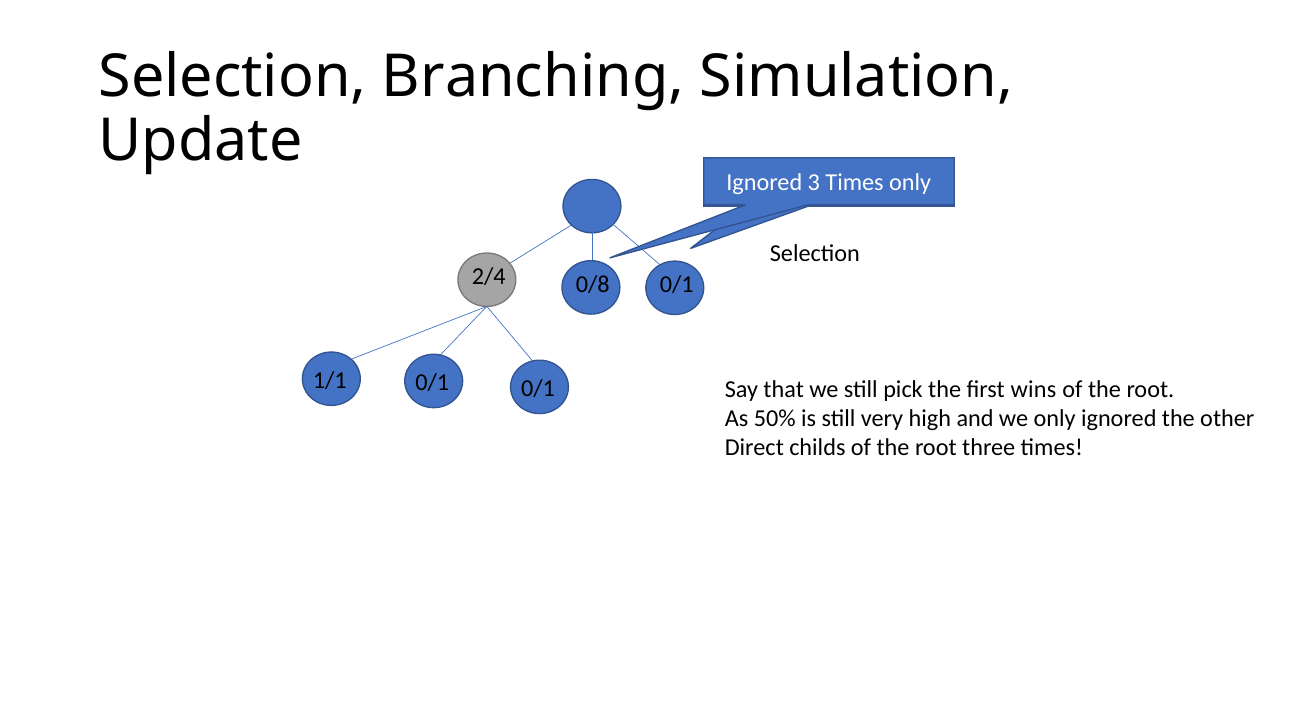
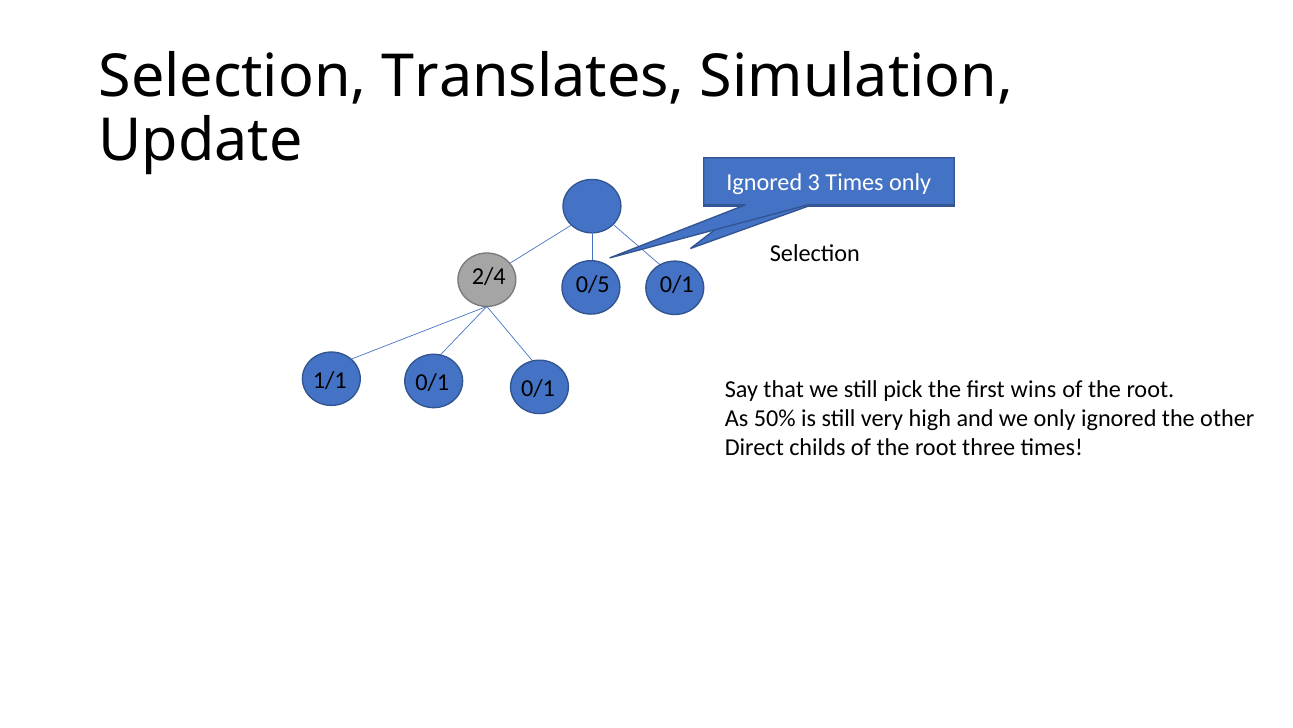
Branching: Branching -> Translates (533, 77)
0/8: 0/8 -> 0/5 (593, 284)
